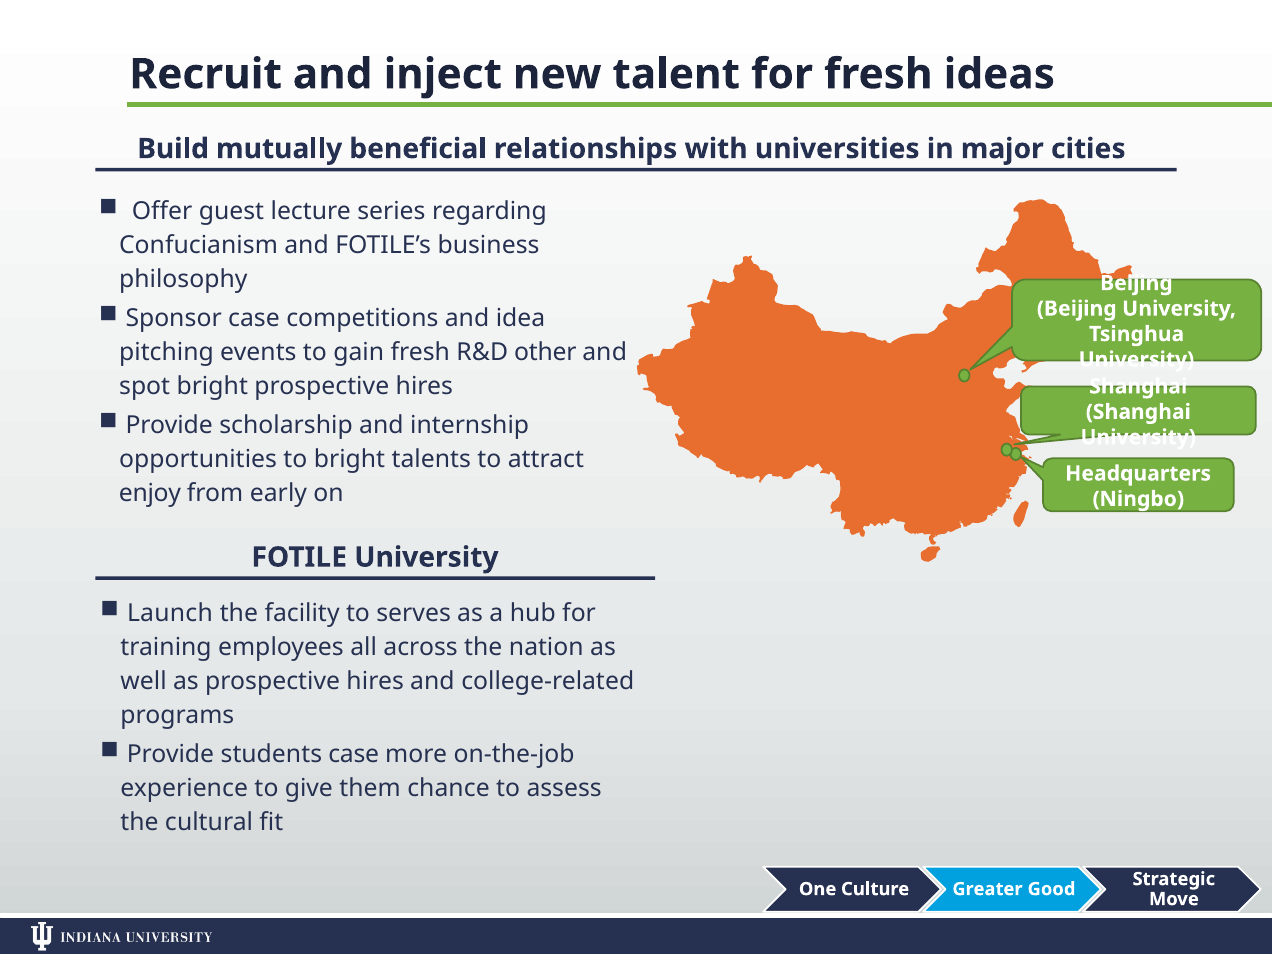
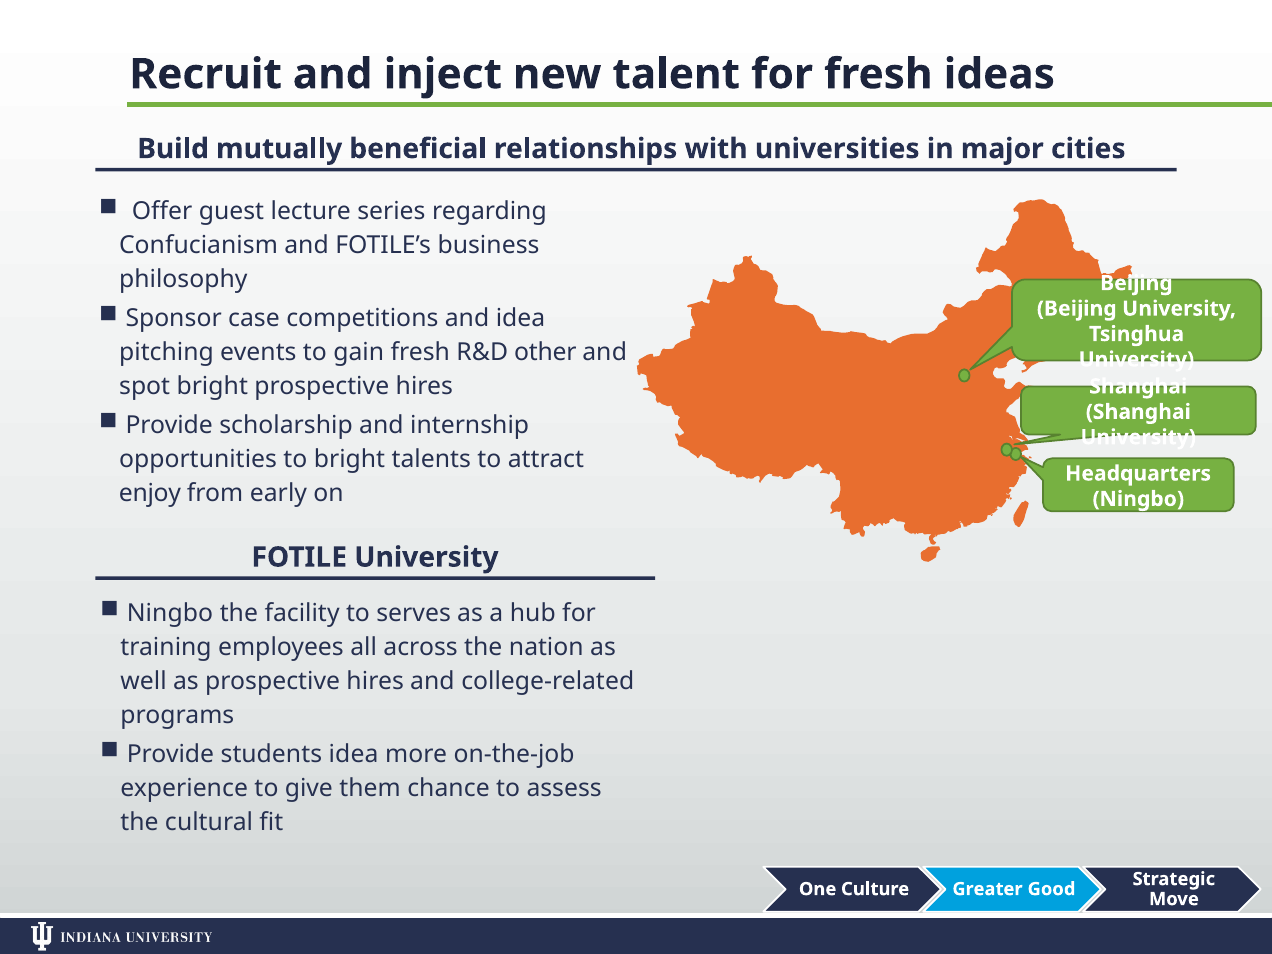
Launch: Launch -> Ningbo (170, 613)
students case: case -> idea (354, 754)
